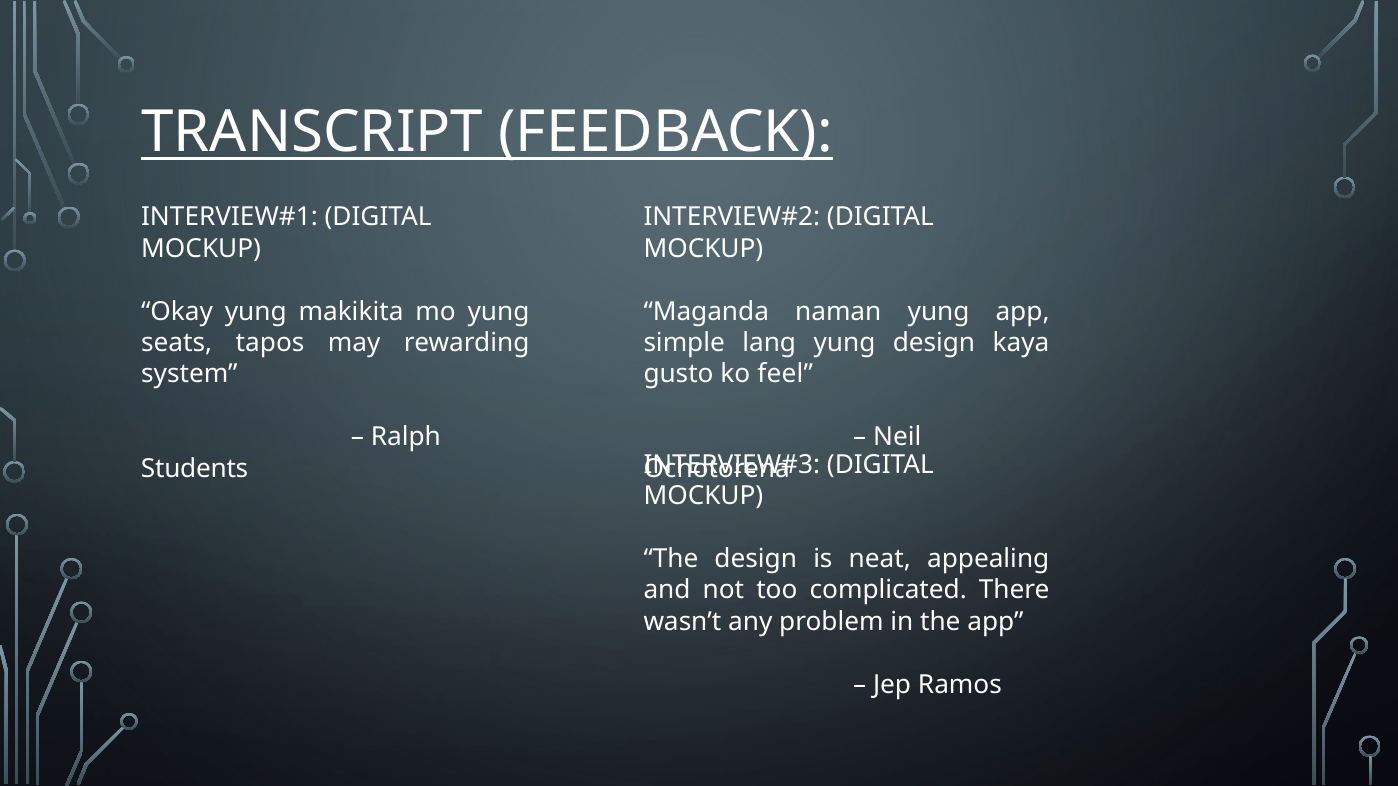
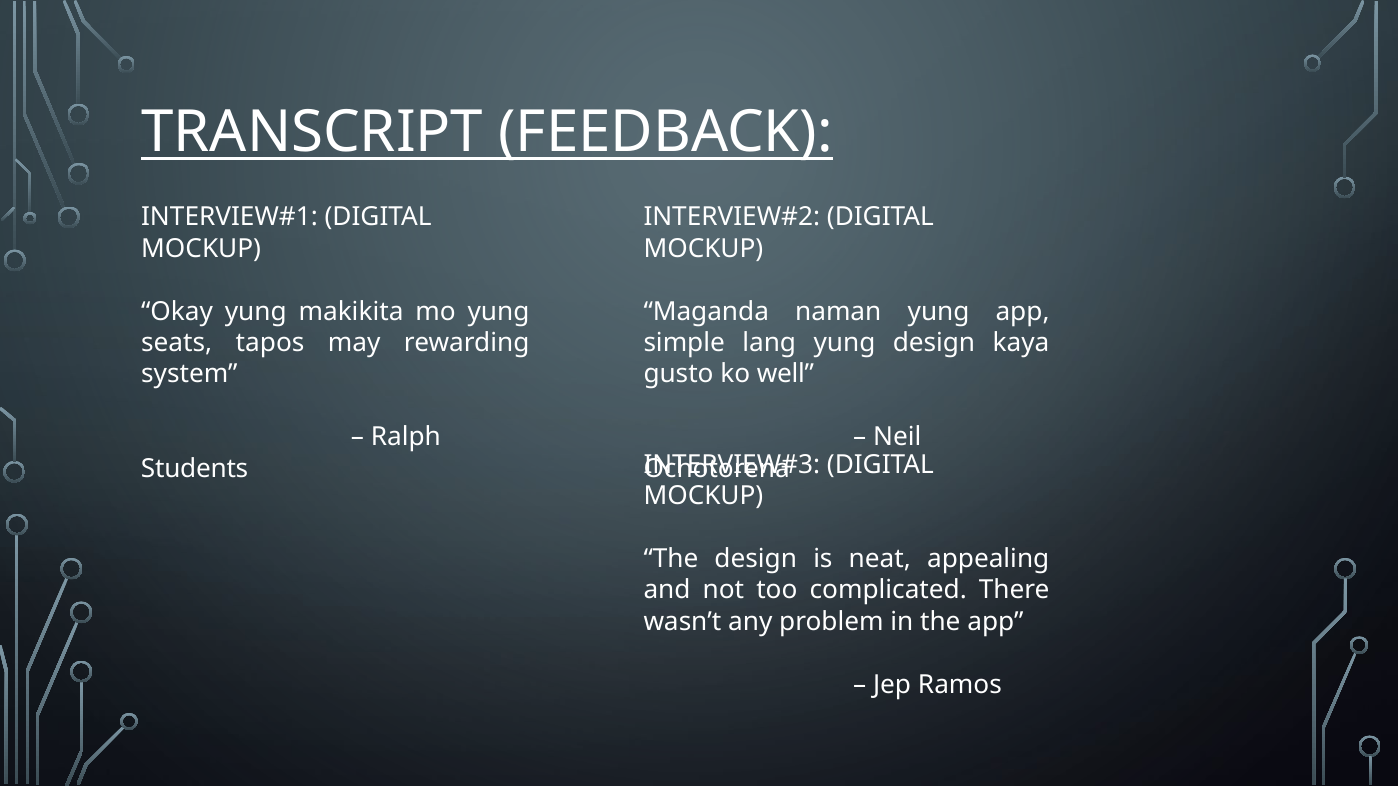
feel: feel -> well (785, 374)
